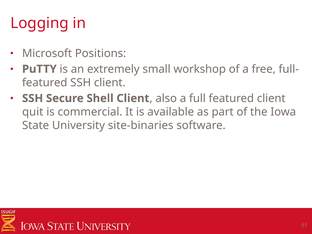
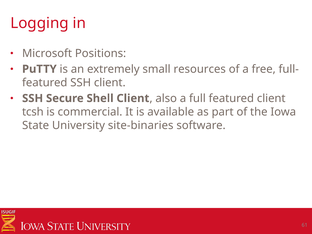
workshop: workshop -> resources (200, 69)
quit: quit -> tcsh (33, 112)
